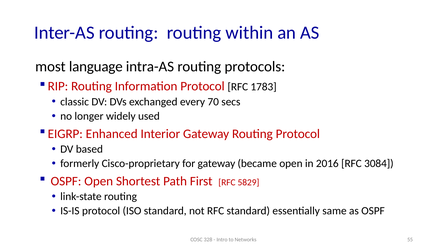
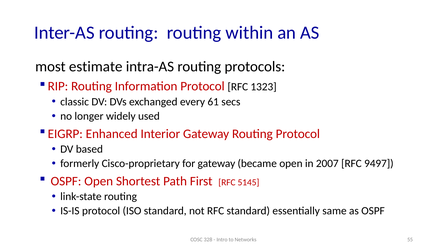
language: language -> estimate (96, 67)
1783: 1783 -> 1323 (264, 87)
70: 70 -> 61 (213, 102)
2016: 2016 -> 2007 (327, 164)
3084: 3084 -> 9497 (379, 164)
5829: 5829 -> 5145 (248, 183)
